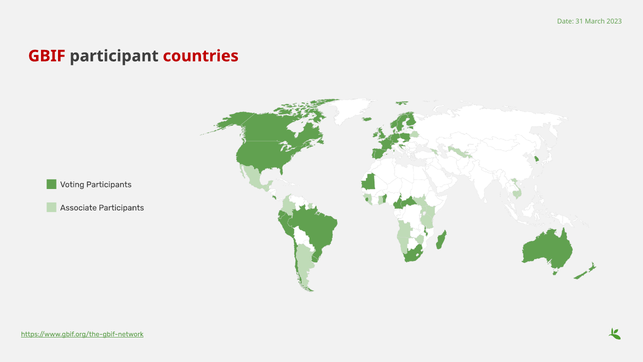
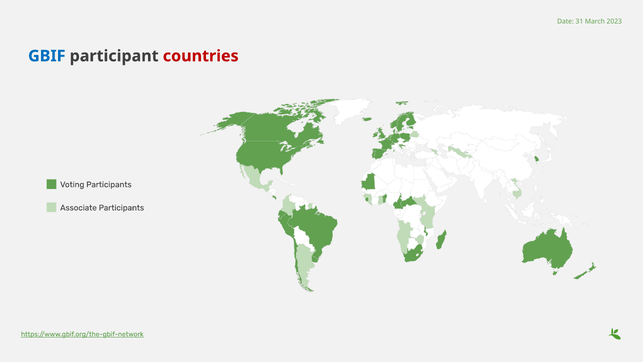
GBIF colour: red -> blue (47, 56)
